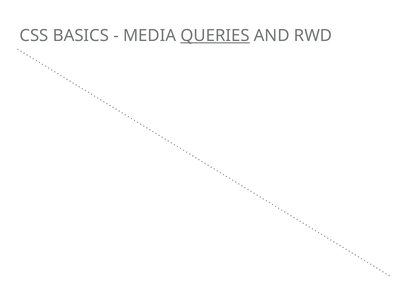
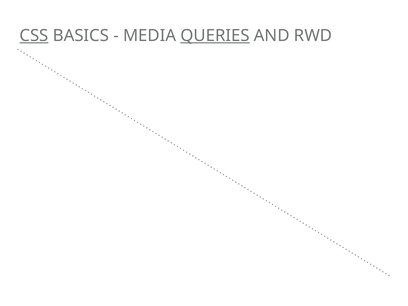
CSS underline: none -> present (34, 36)
